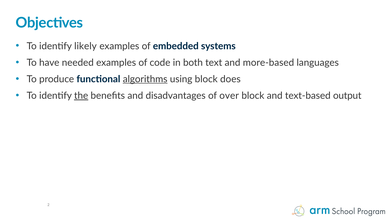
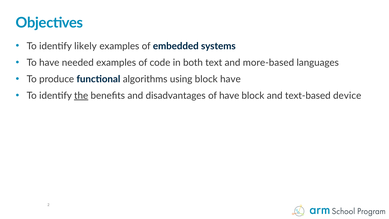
algorithms underline: present -> none (145, 79)
block does: does -> have (230, 79)
of over: over -> have (229, 96)
output: output -> device (347, 96)
